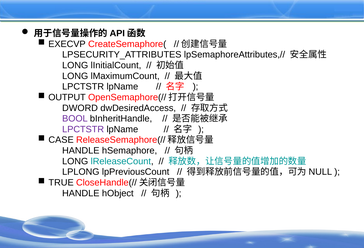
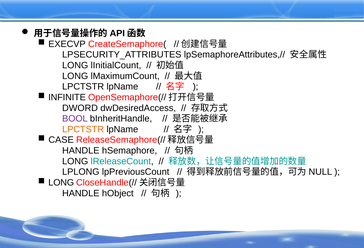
OUTPUT: OUTPUT -> INFINITE (67, 97)
LPCTSTR colour: purple -> orange (83, 129)
TRUE: TRUE -> LONG (61, 182)
